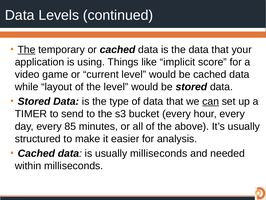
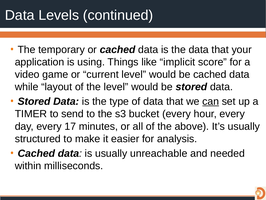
The underline: present -> none (27, 49)
85: 85 -> 17 (70, 126)
usually milliseconds: milliseconds -> unreachable (159, 153)
